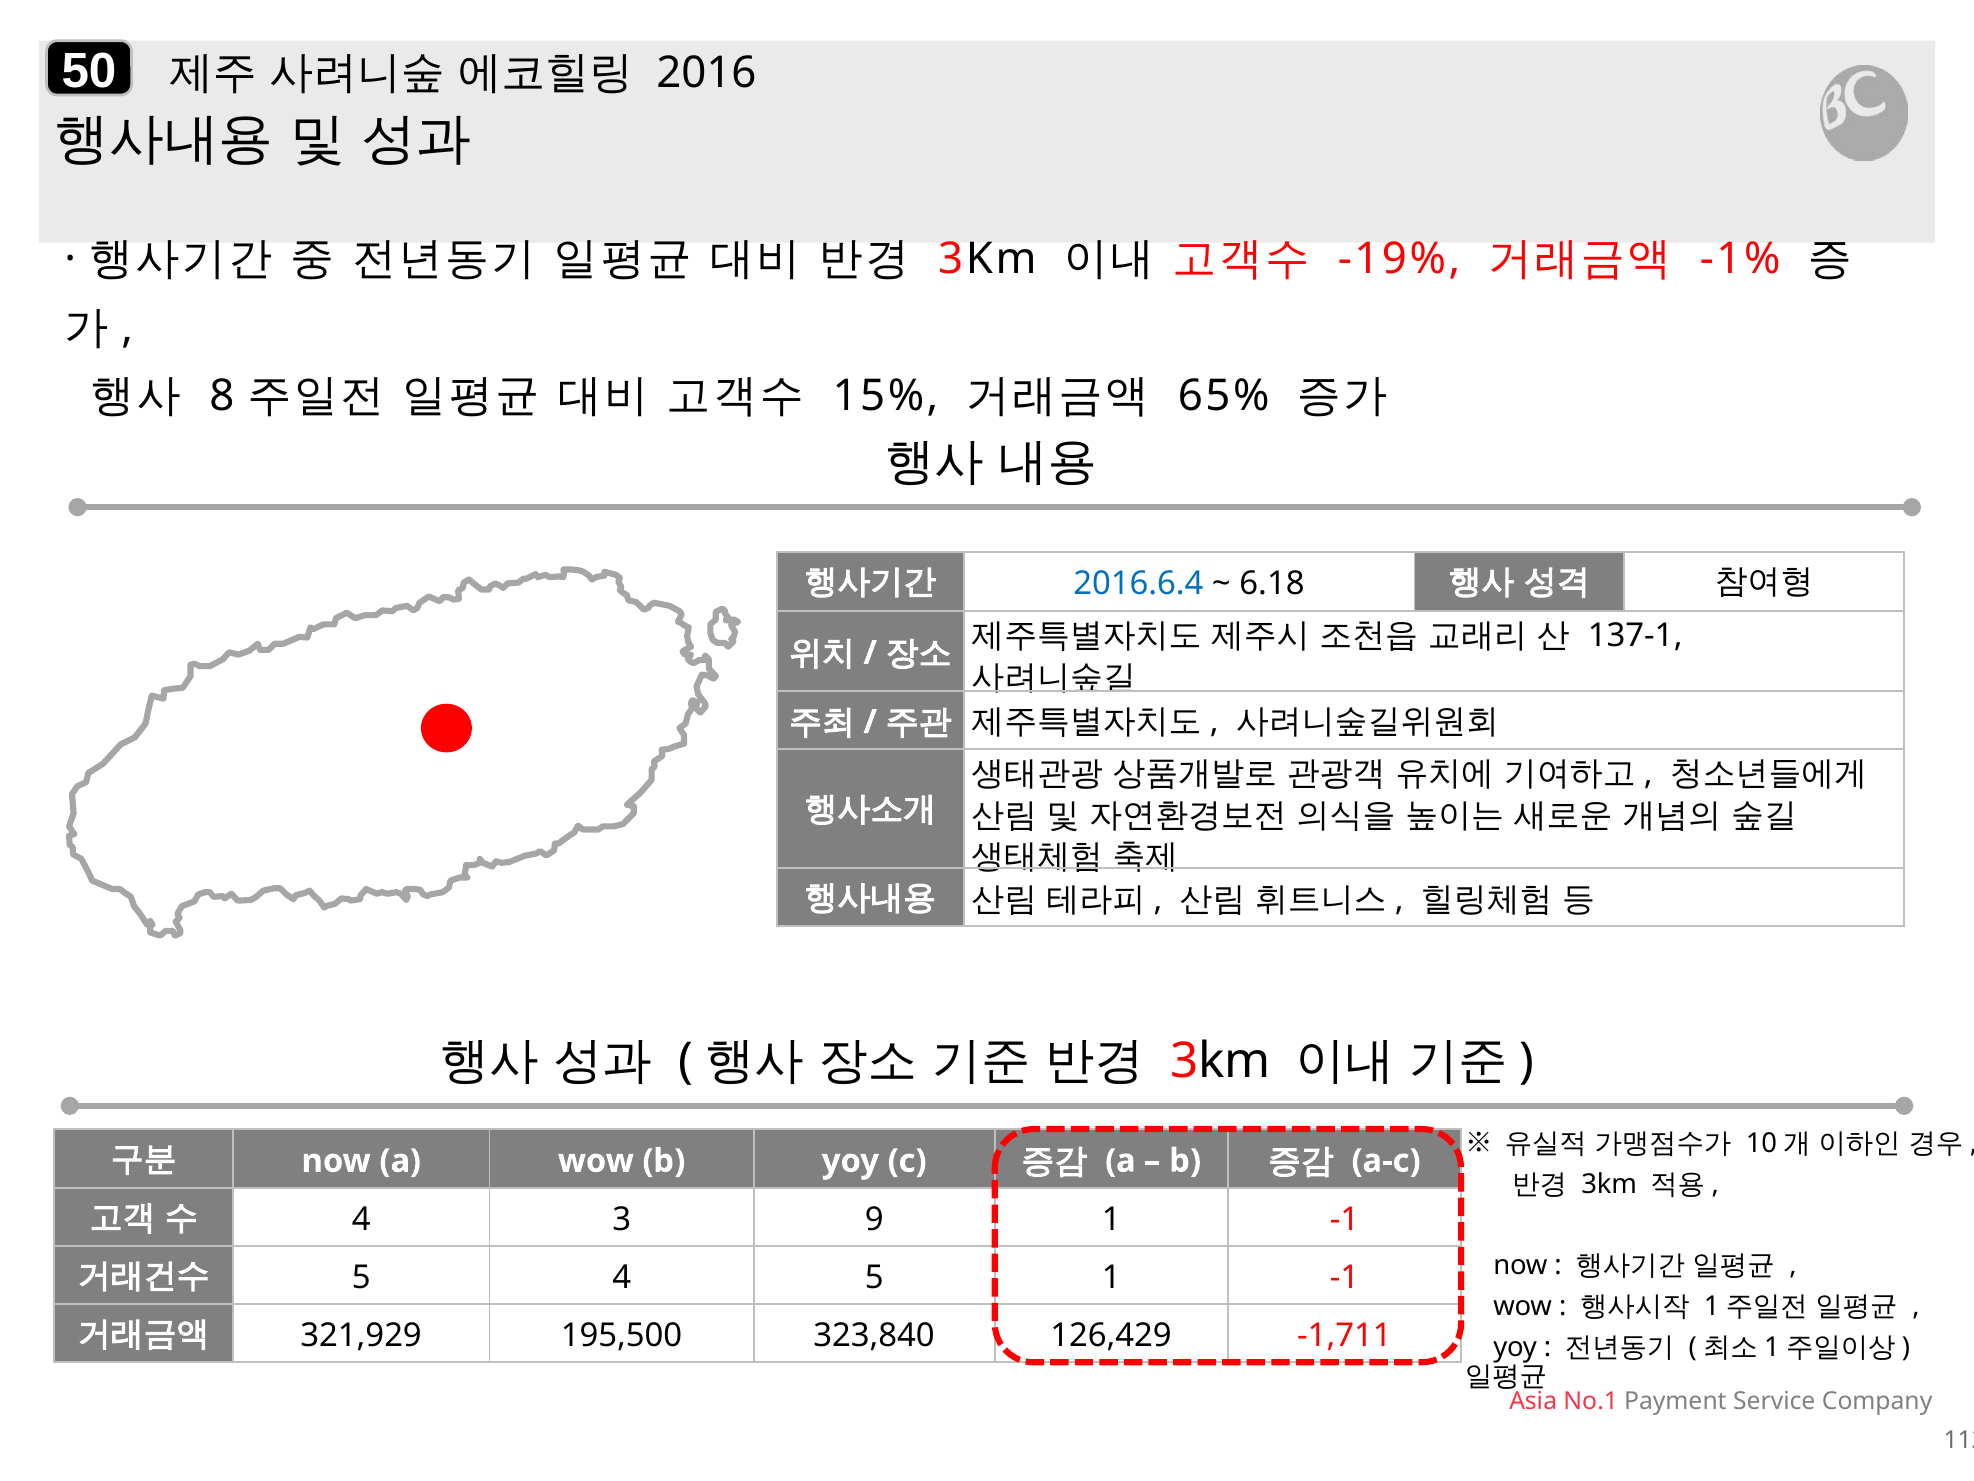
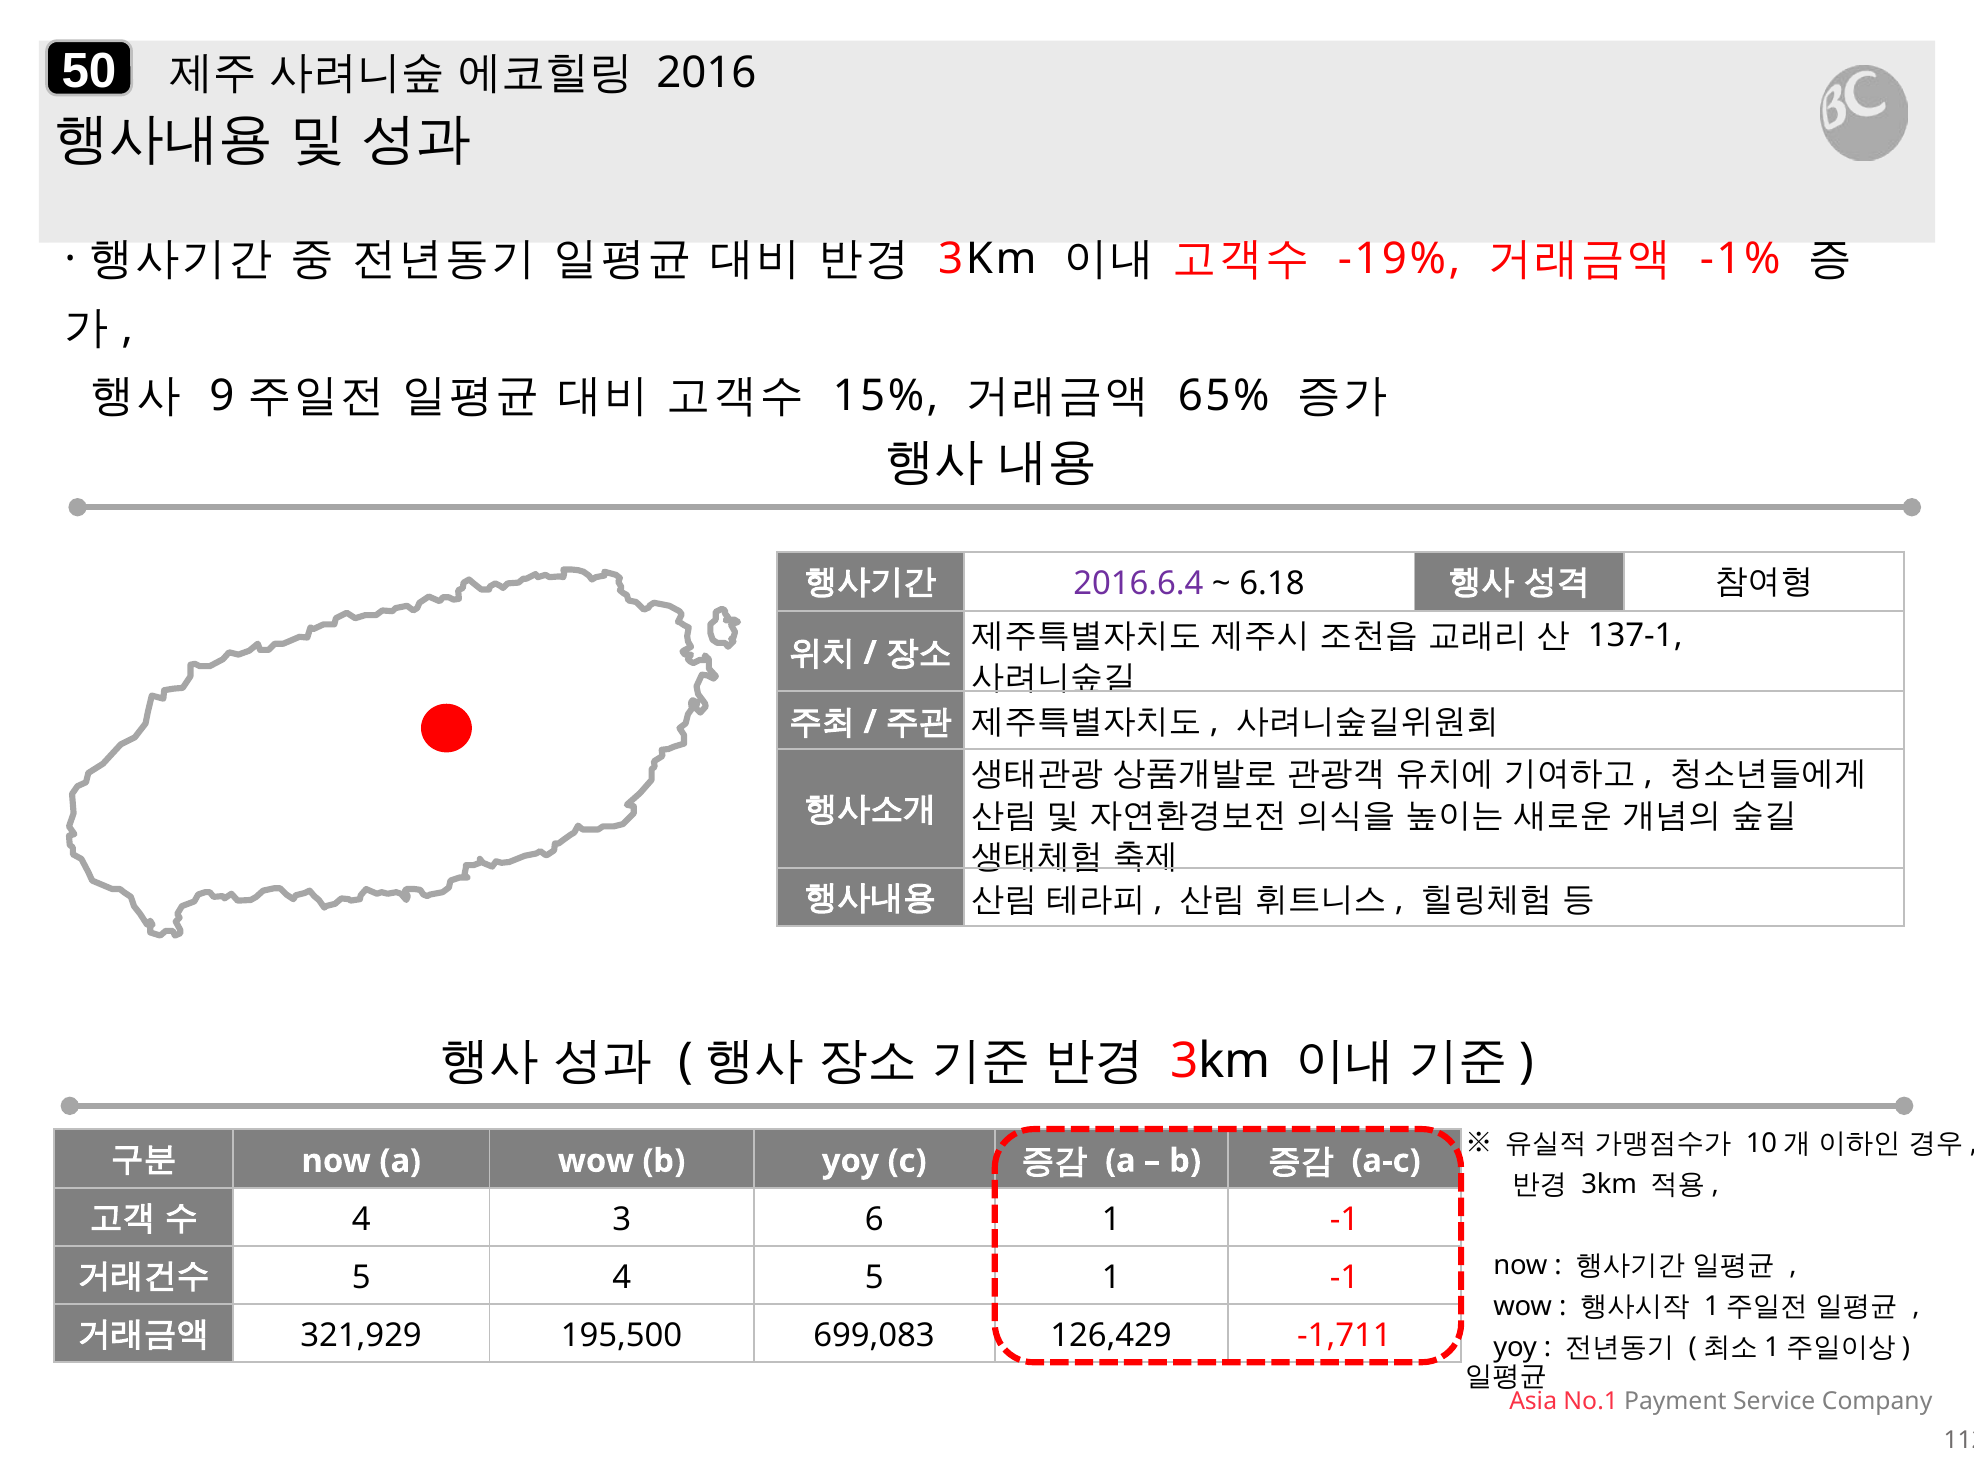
8: 8 -> 9 (222, 396)
2016.6.4 colour: blue -> purple (1138, 583)
9: 9 -> 6 (874, 1219)
323,840: 323,840 -> 699,083 (874, 1335)
